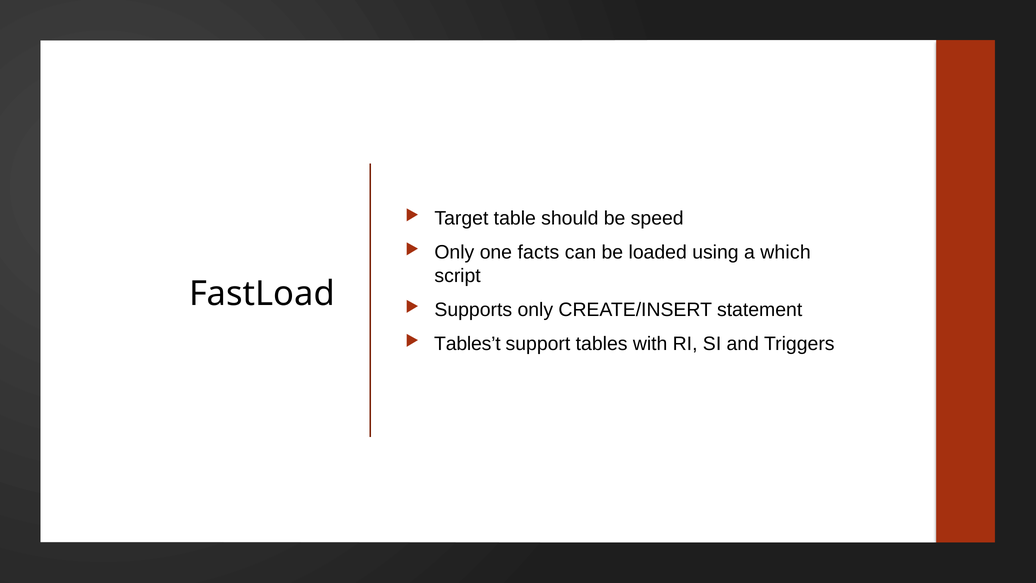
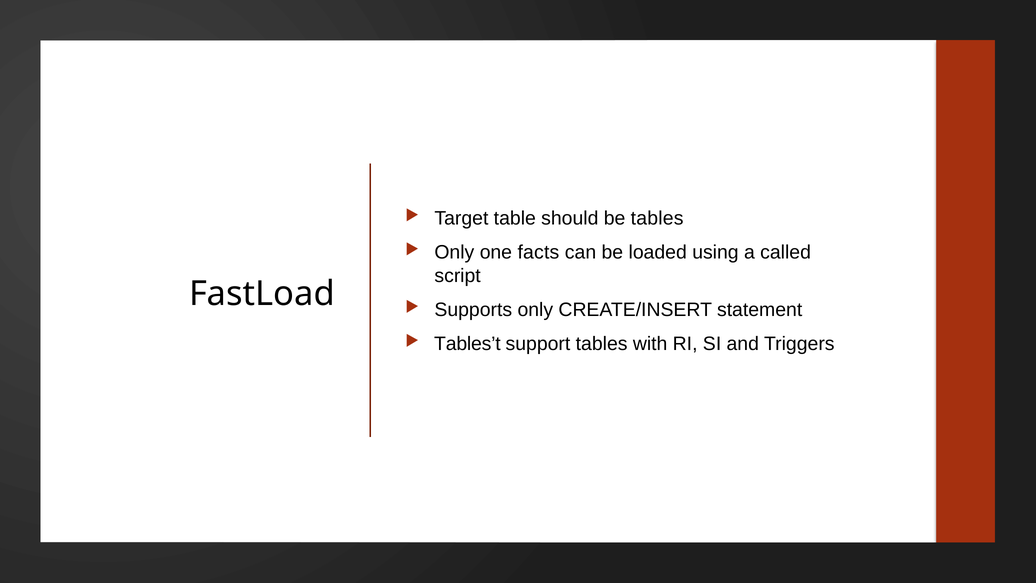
be speed: speed -> tables (657, 218)
which: which -> called (786, 252)
